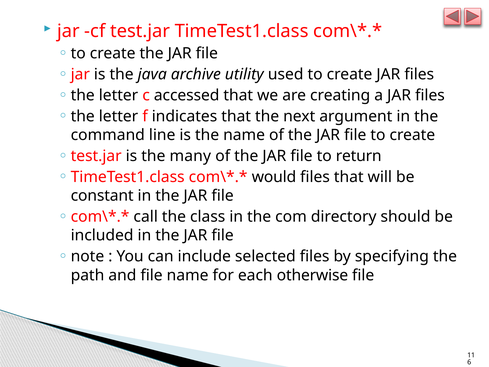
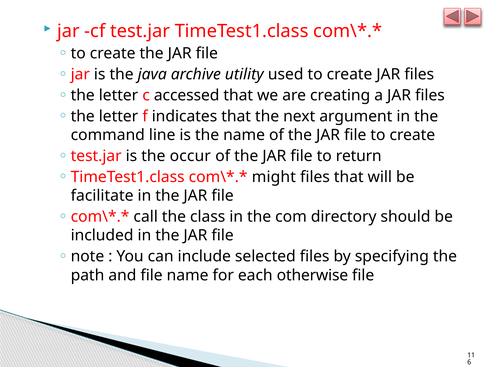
many: many -> occur (190, 156)
would: would -> might (274, 177)
constant: constant -> facilitate (102, 196)
